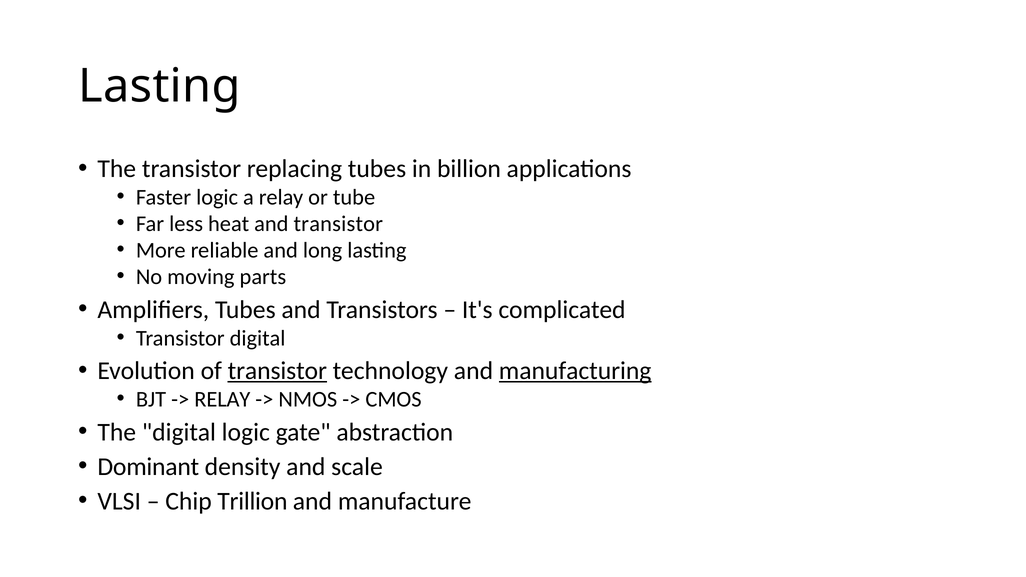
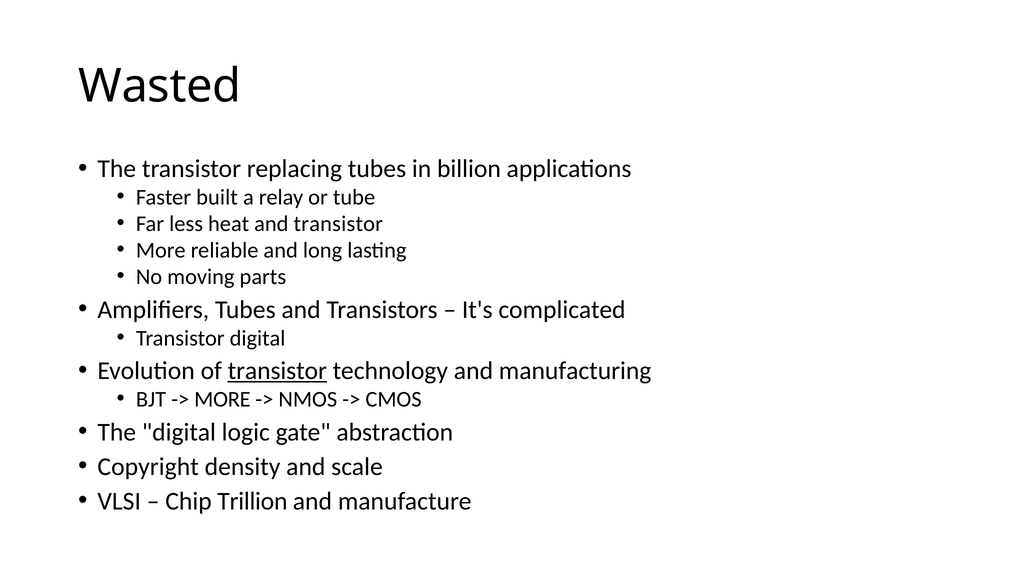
Lasting: Lasting -> Wasted (160, 86)
Faster logic: logic -> built (217, 197)
manufacturing underline: present -> none (575, 371)
RELAY: RELAY -> MORE (222, 399)
Dominant: Dominant -> Copyright (148, 467)
